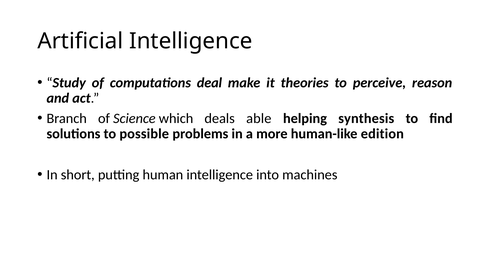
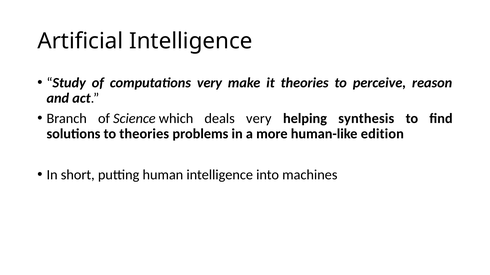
computations deal: deal -> very (209, 83)
deals able: able -> very (259, 119)
to possible: possible -> theories (144, 134)
